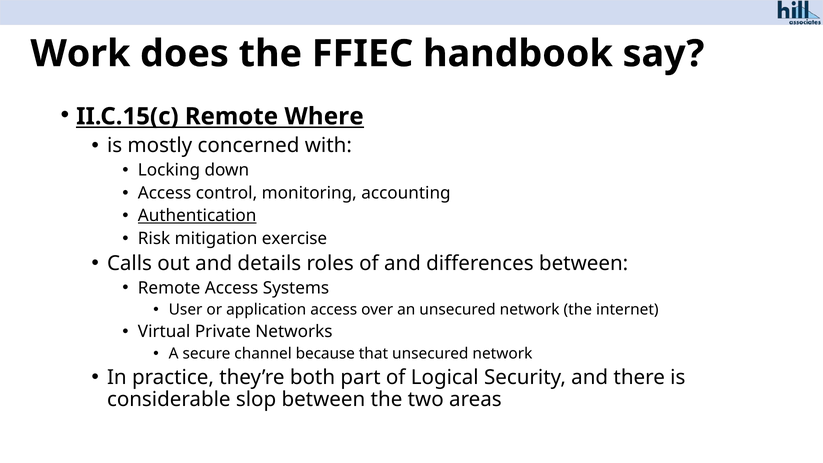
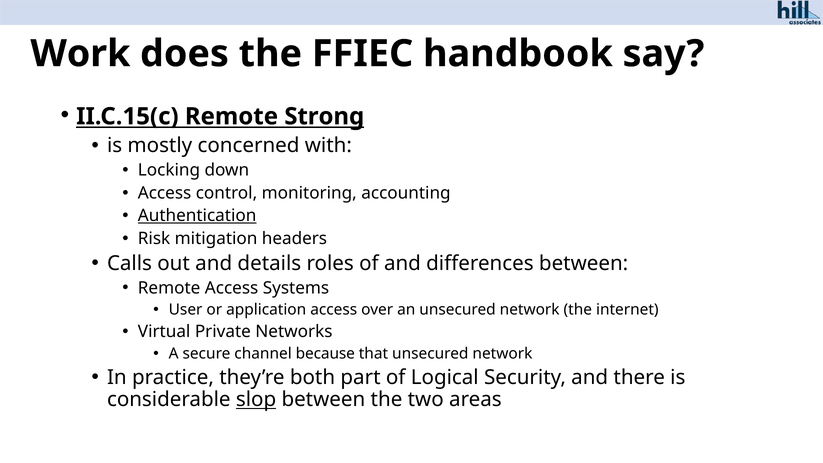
Where: Where -> Strong (324, 116)
exercise: exercise -> headers (294, 239)
slop underline: none -> present (256, 400)
